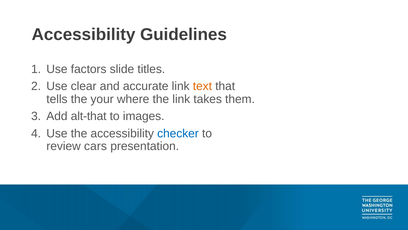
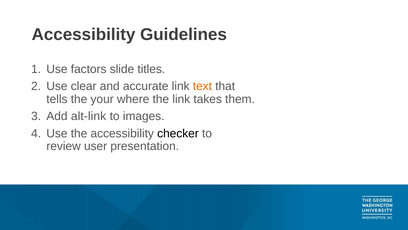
alt-that: alt-that -> alt-link (89, 116)
checker colour: blue -> black (178, 133)
cars: cars -> user (96, 146)
